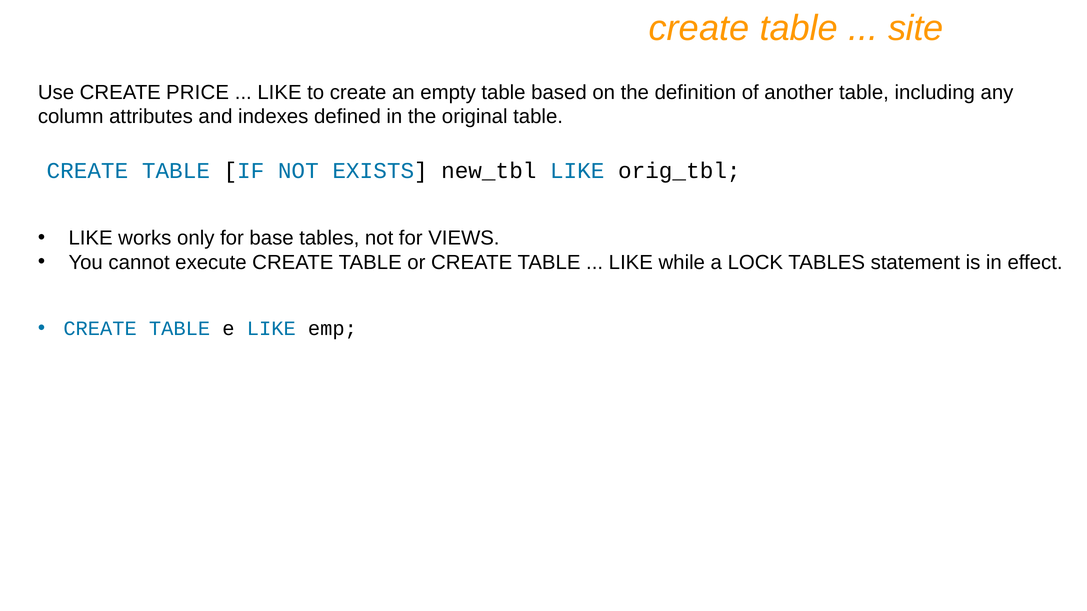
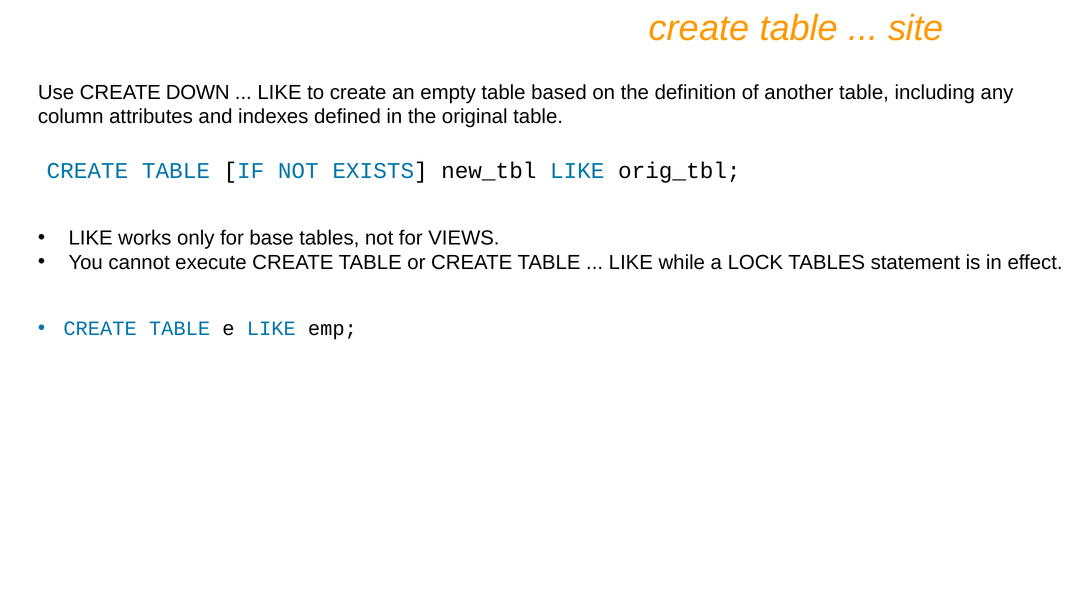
PRICE: PRICE -> DOWN (198, 92)
